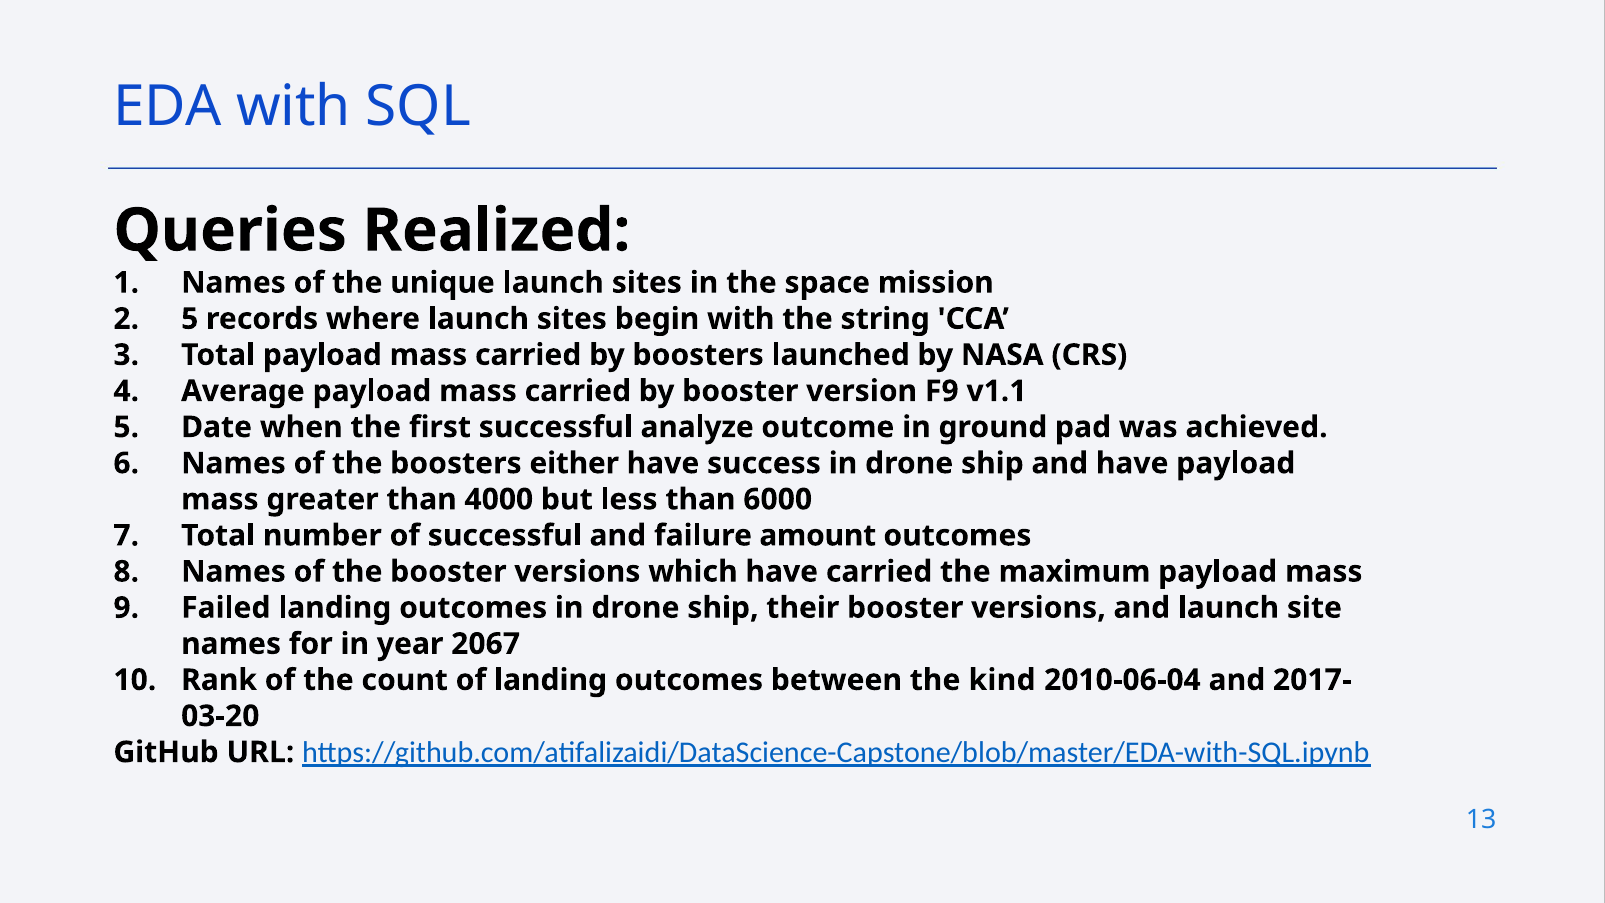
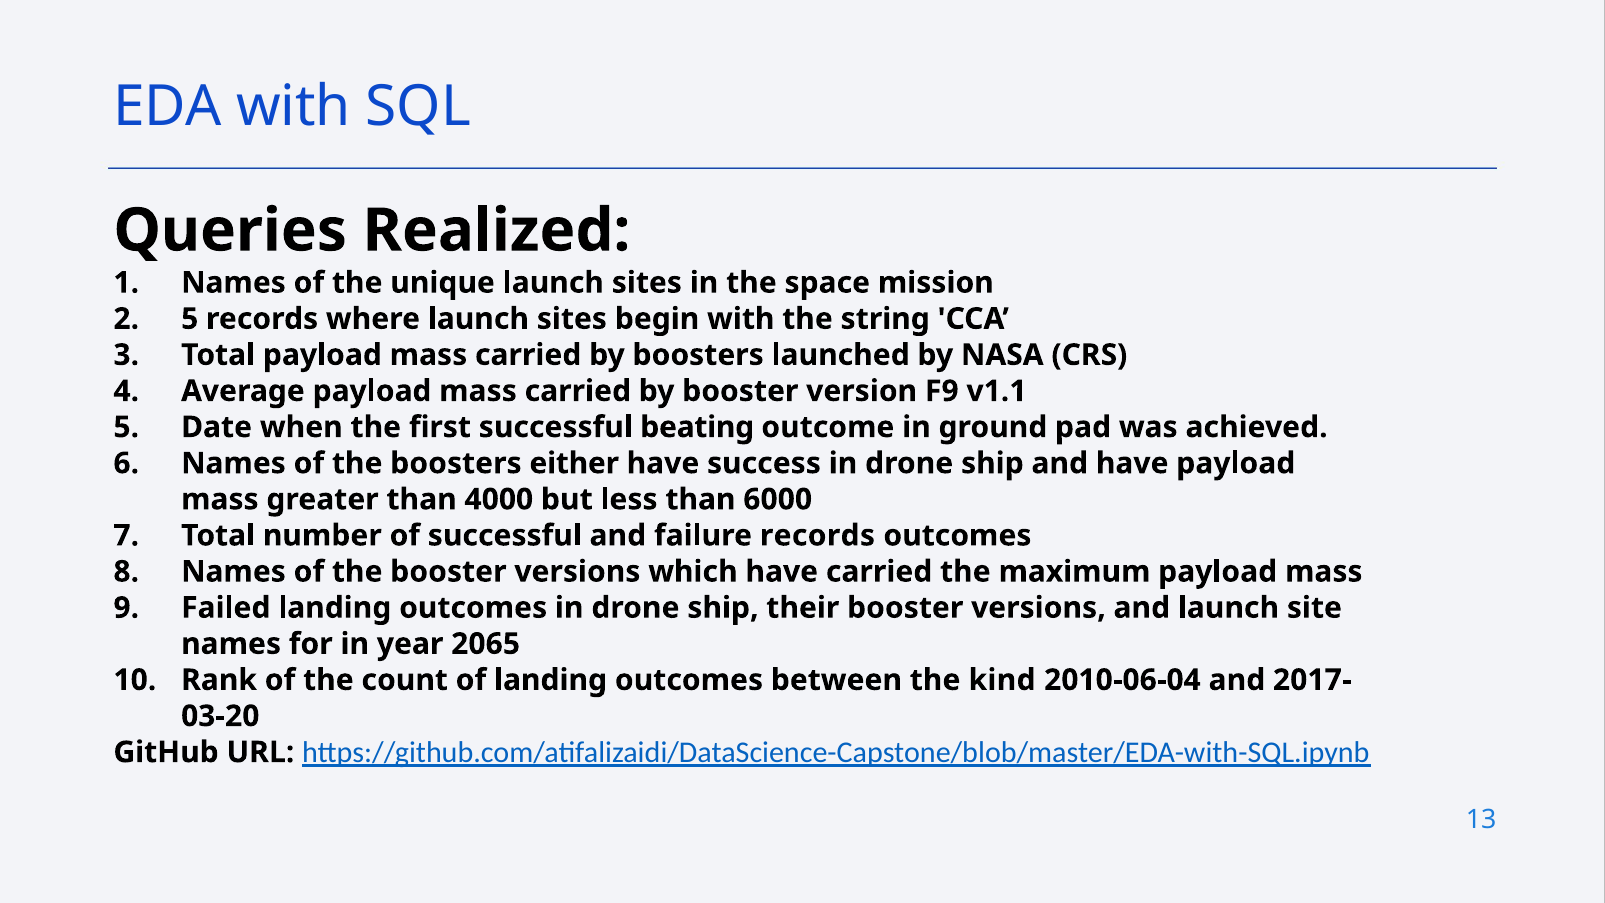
analyze: analyze -> beating (697, 427)
failure amount: amount -> records (817, 535)
2067: 2067 -> 2065 (486, 644)
